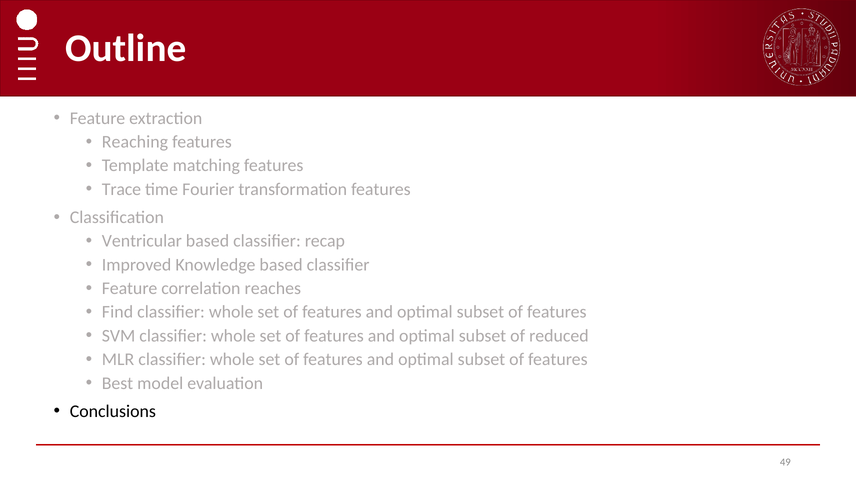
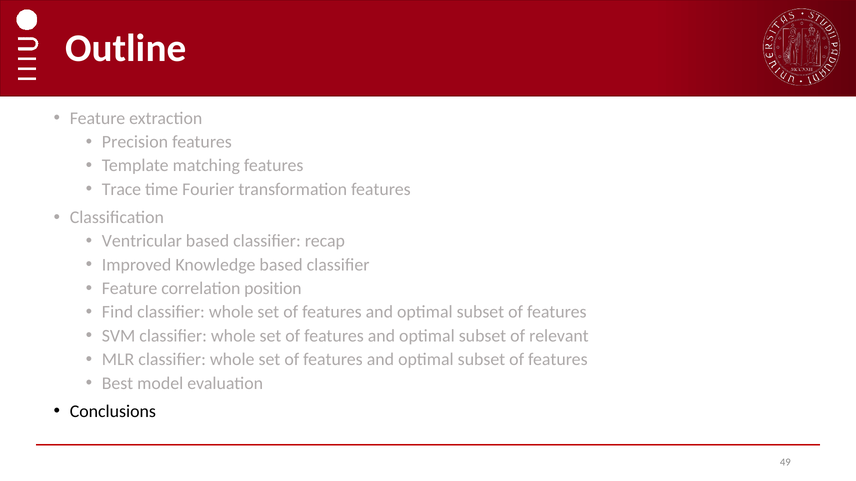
Reaching: Reaching -> Precision (135, 142)
reaches: reaches -> position (273, 289)
reduced: reduced -> relevant (559, 336)
